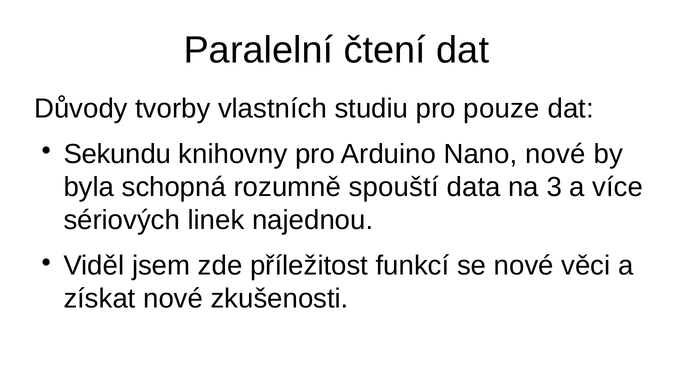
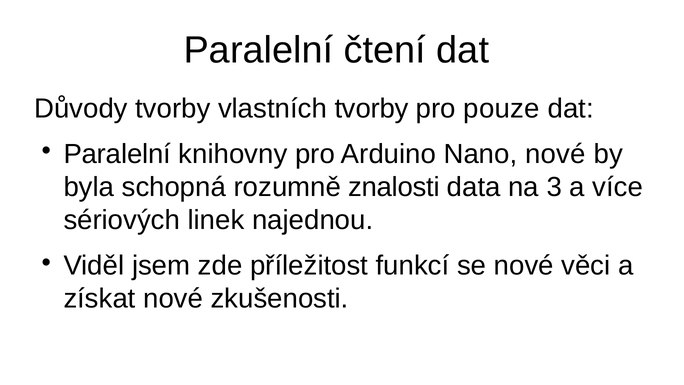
vlastních studiu: studiu -> tvorby (372, 109)
Sekundu: Sekundu -> Paralelní (117, 154)
spouští: spouští -> znalosti (394, 187)
